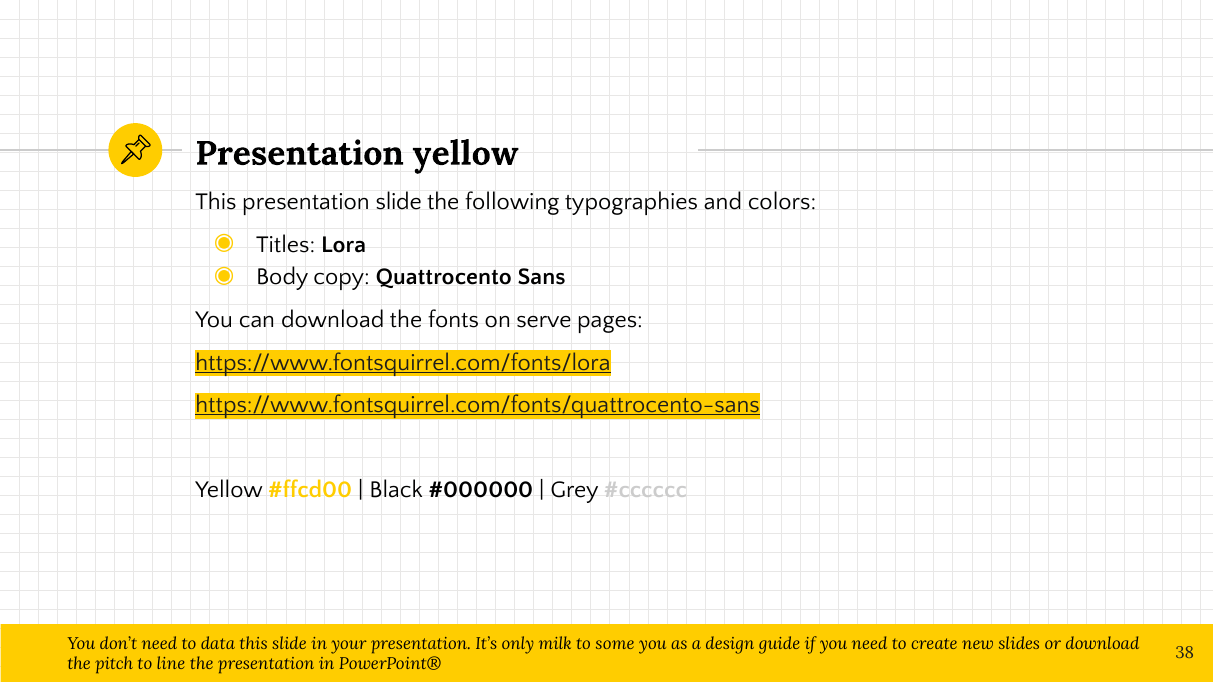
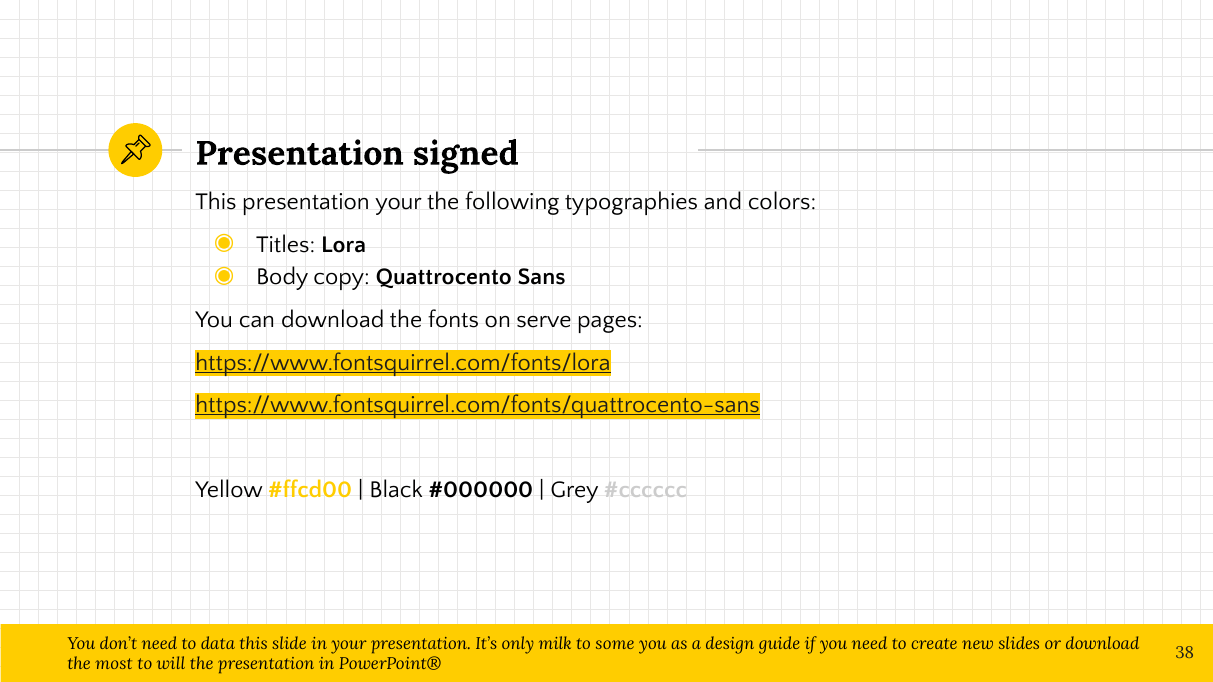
Presentation yellow: yellow -> signed (466, 154)
presentation slide: slide -> your (399, 202)
pitch: pitch -> most (114, 665)
line: line -> will (171, 665)
